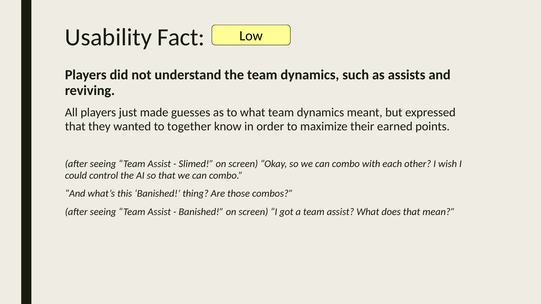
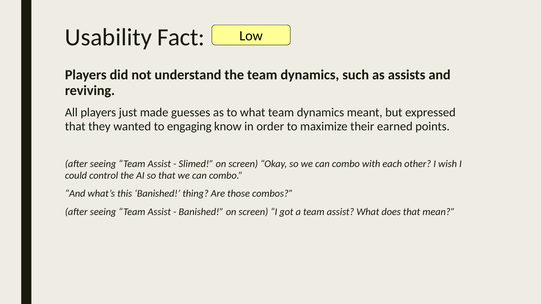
together: together -> engaging (189, 126)
